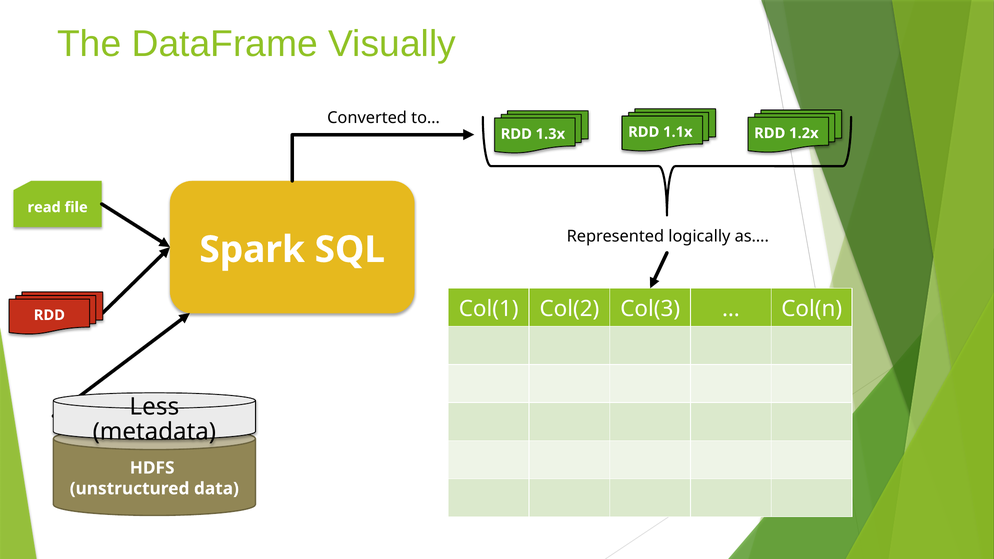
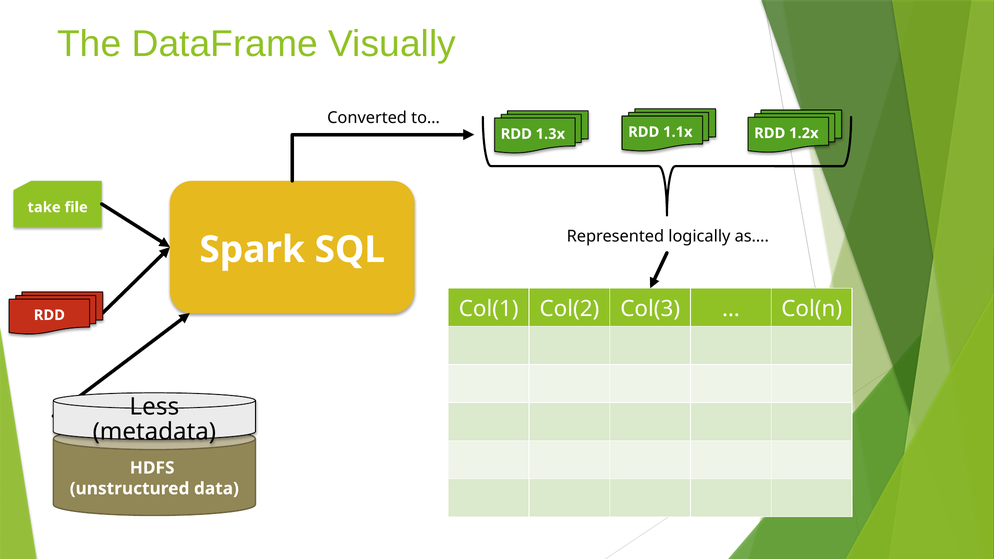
read: read -> take (44, 207)
